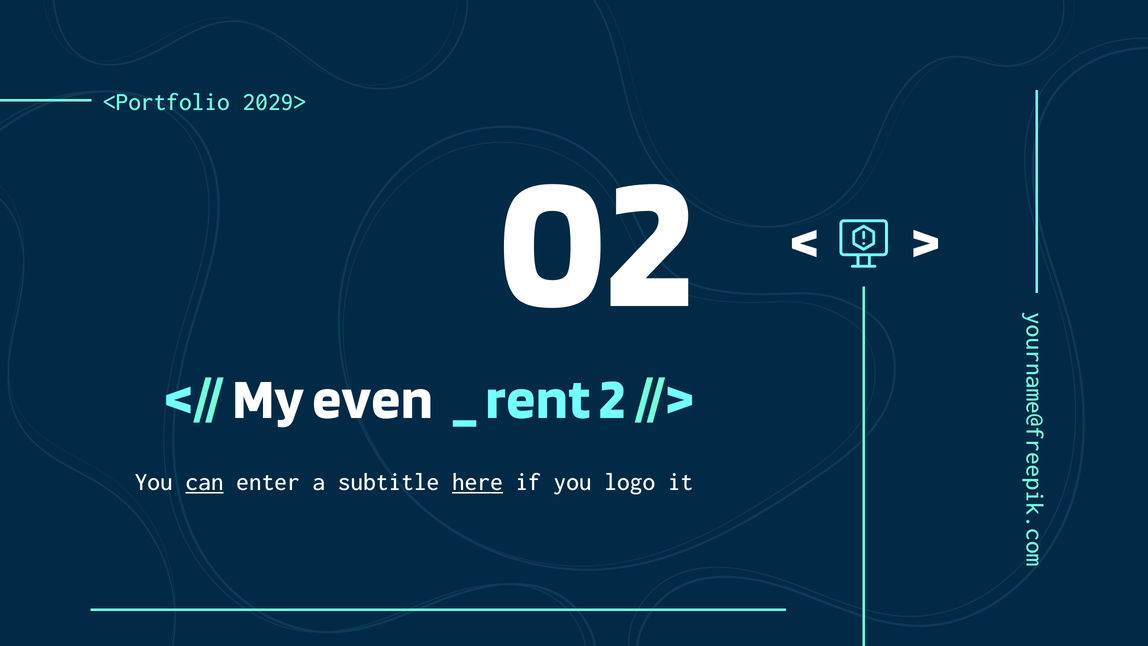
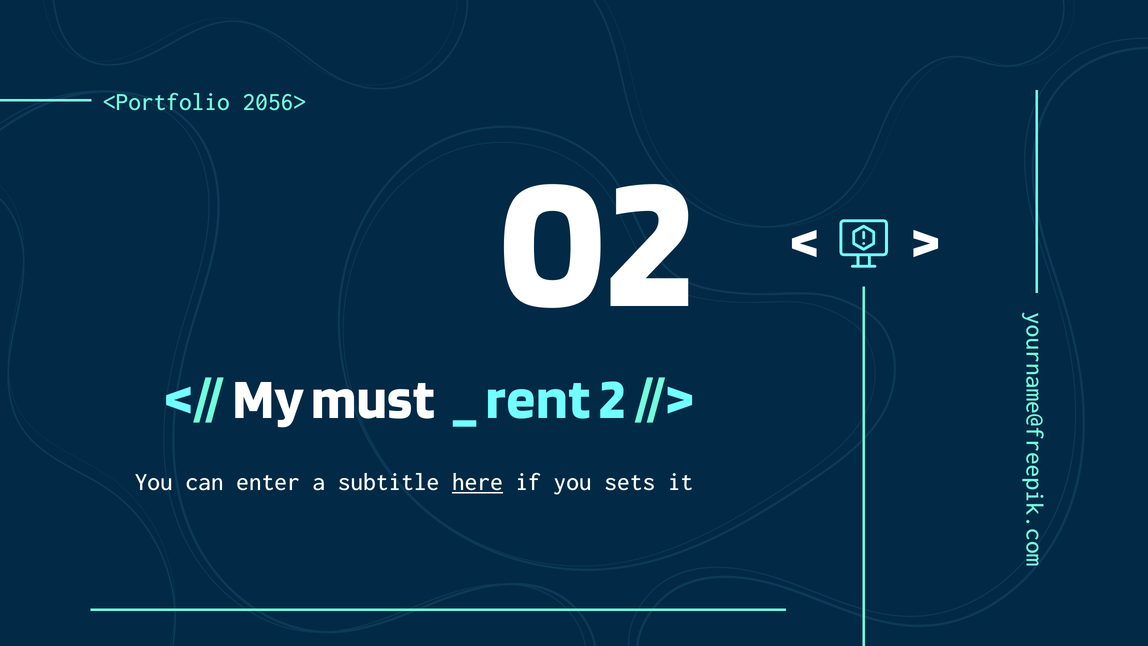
2029>: 2029> -> 2056> (274, 102)
even: even -> must (373, 399)
can underline: present -> none (205, 481)
logo: logo -> sets (630, 481)
